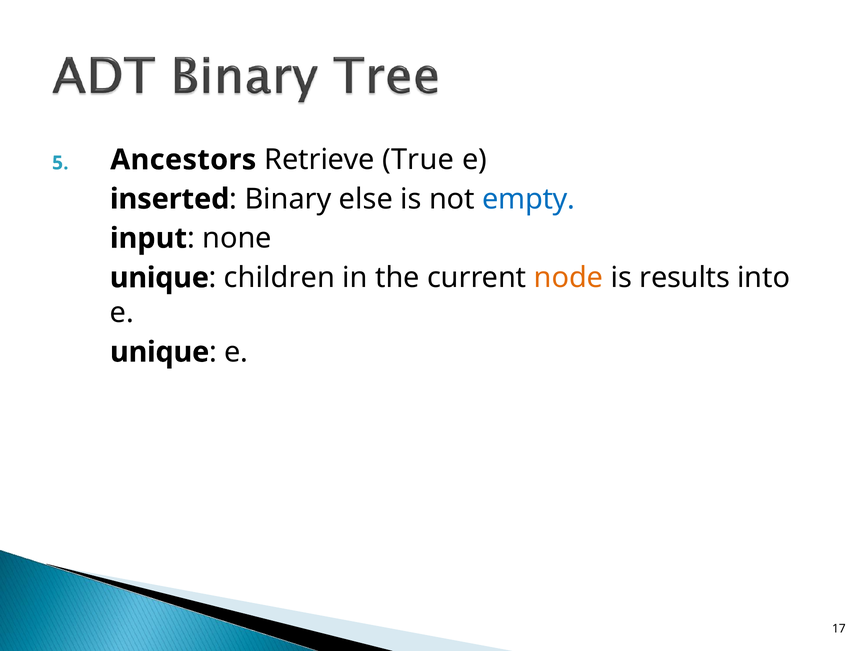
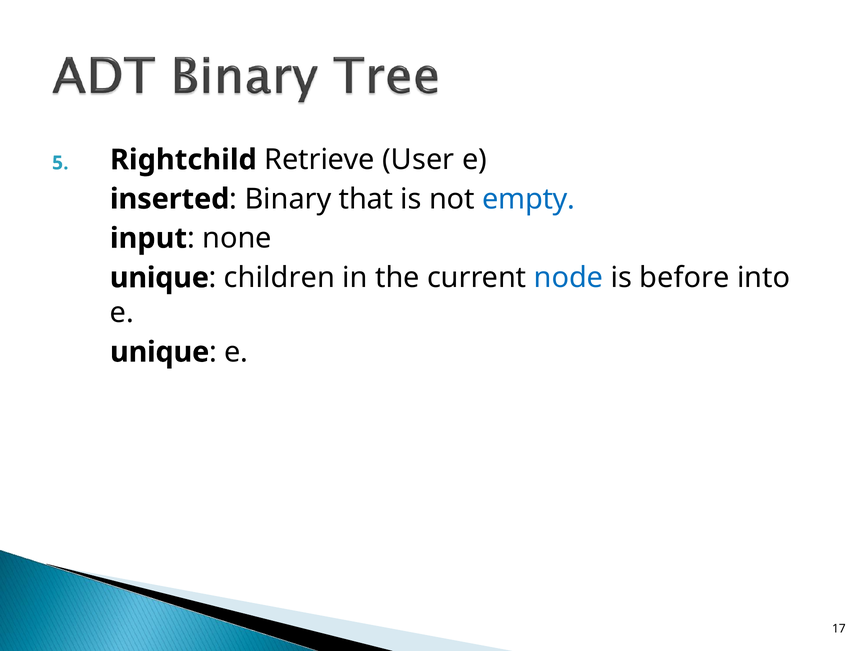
Ancestors: Ancestors -> Rightchild (183, 160)
True: True -> User (418, 160)
else: else -> that (366, 199)
node colour: orange -> blue (569, 278)
results: results -> before (684, 278)
